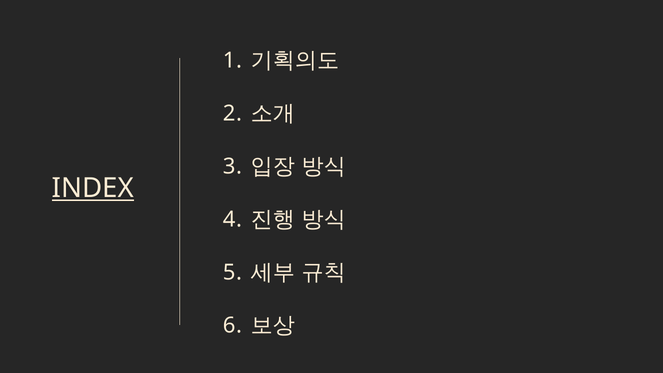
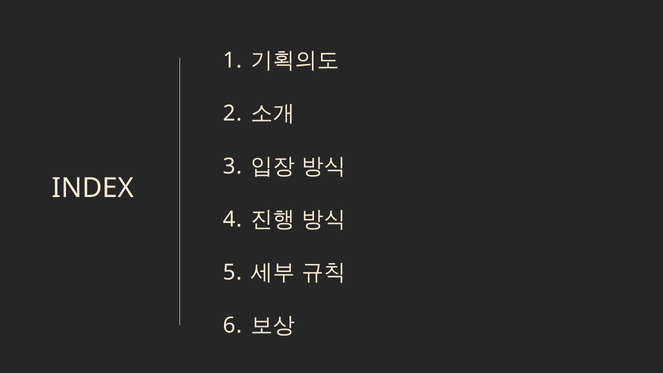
INDEX underline: present -> none (93, 188)
